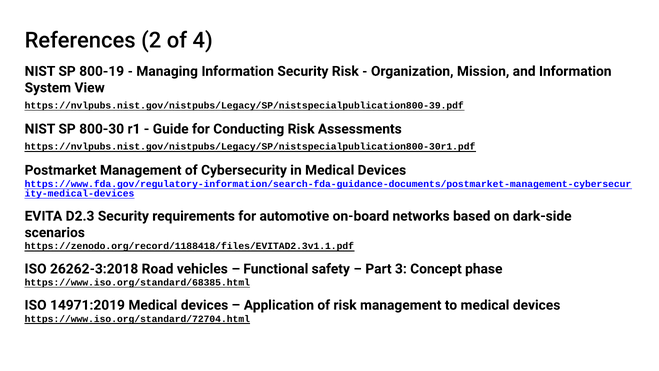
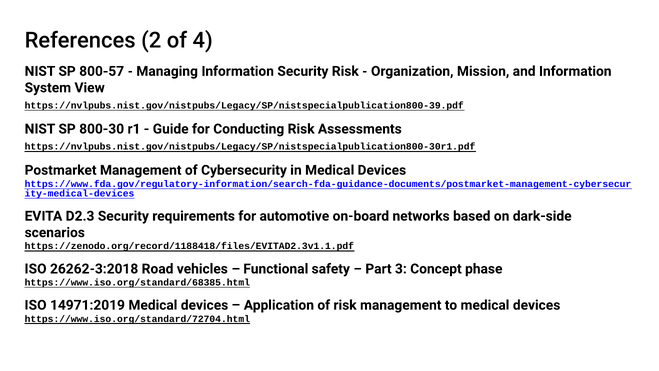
800-19: 800-19 -> 800-57 (102, 71)
